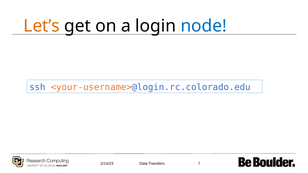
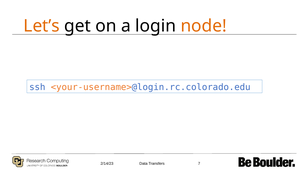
node colour: blue -> orange (204, 26)
